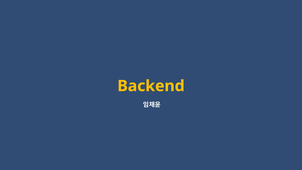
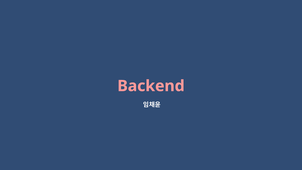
Backend colour: yellow -> pink (151, 86)
